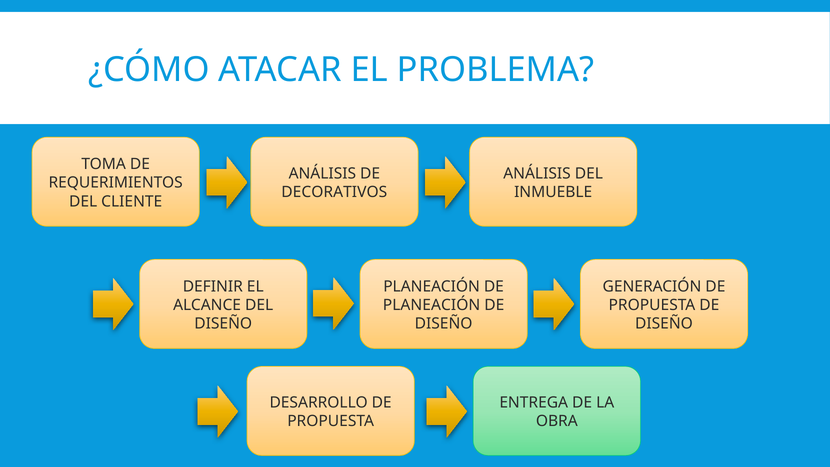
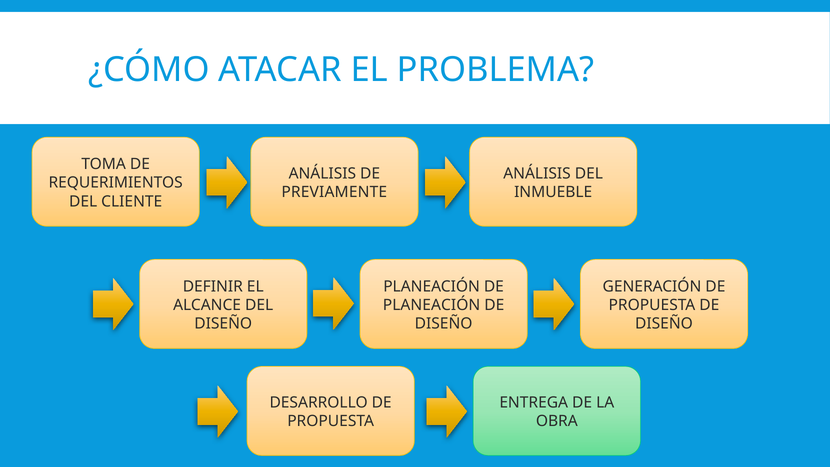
DECORATIVOS: DECORATIVOS -> PREVIAMENTE (334, 192)
